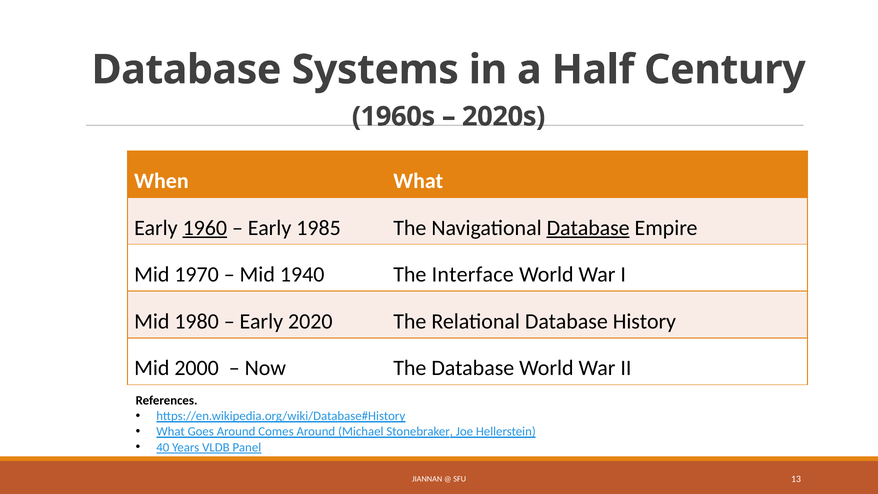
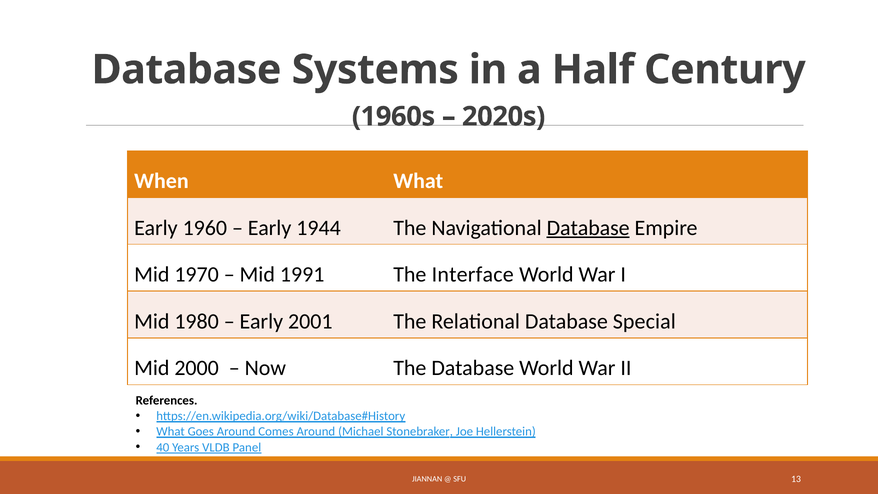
1960 underline: present -> none (205, 228)
1985: 1985 -> 1944 (319, 228)
1940: 1940 -> 1991 (302, 275)
2020: 2020 -> 2001 (310, 321)
History: History -> Special (644, 321)
